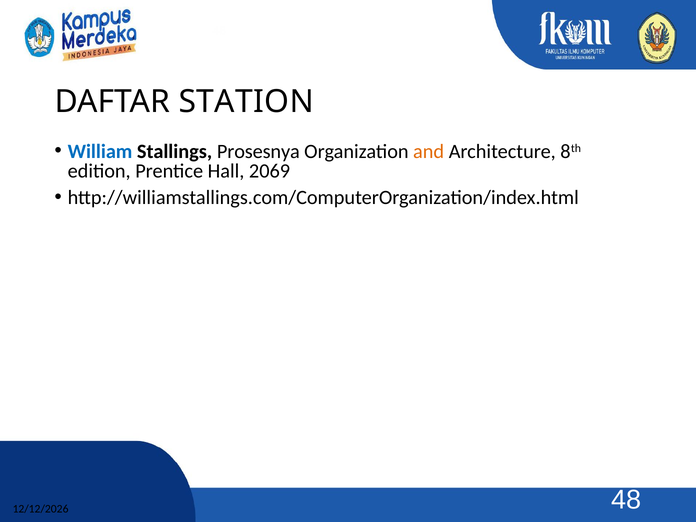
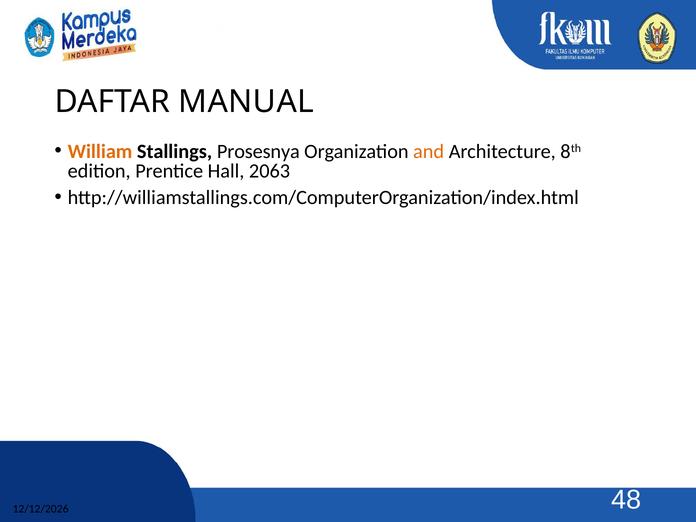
STATION: STATION -> MANUAL (246, 102)
William colour: blue -> orange (100, 152)
2069: 2069 -> 2063 (270, 171)
